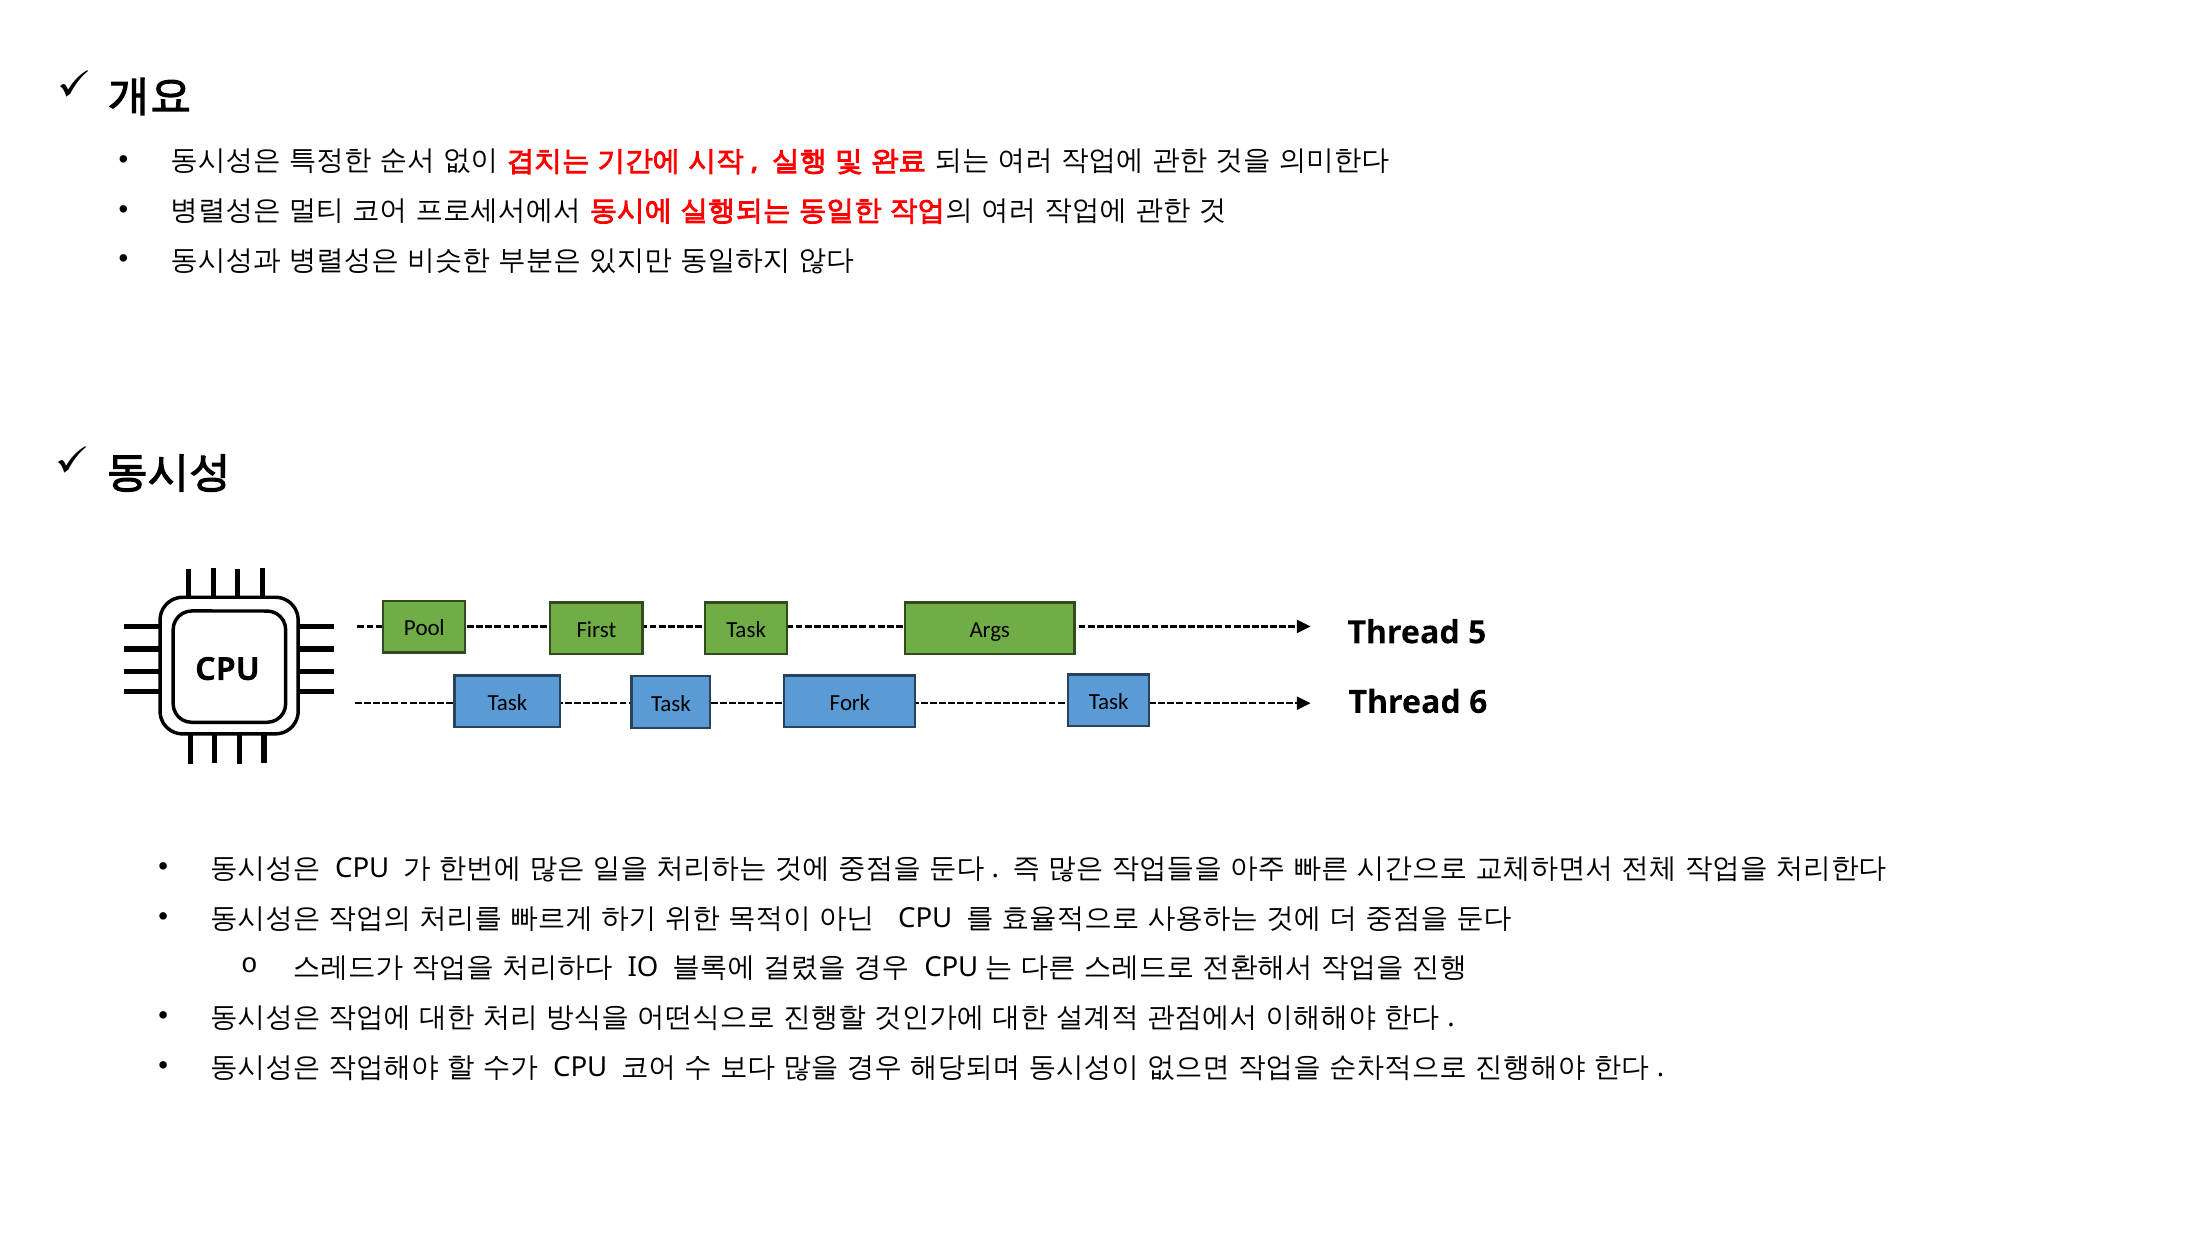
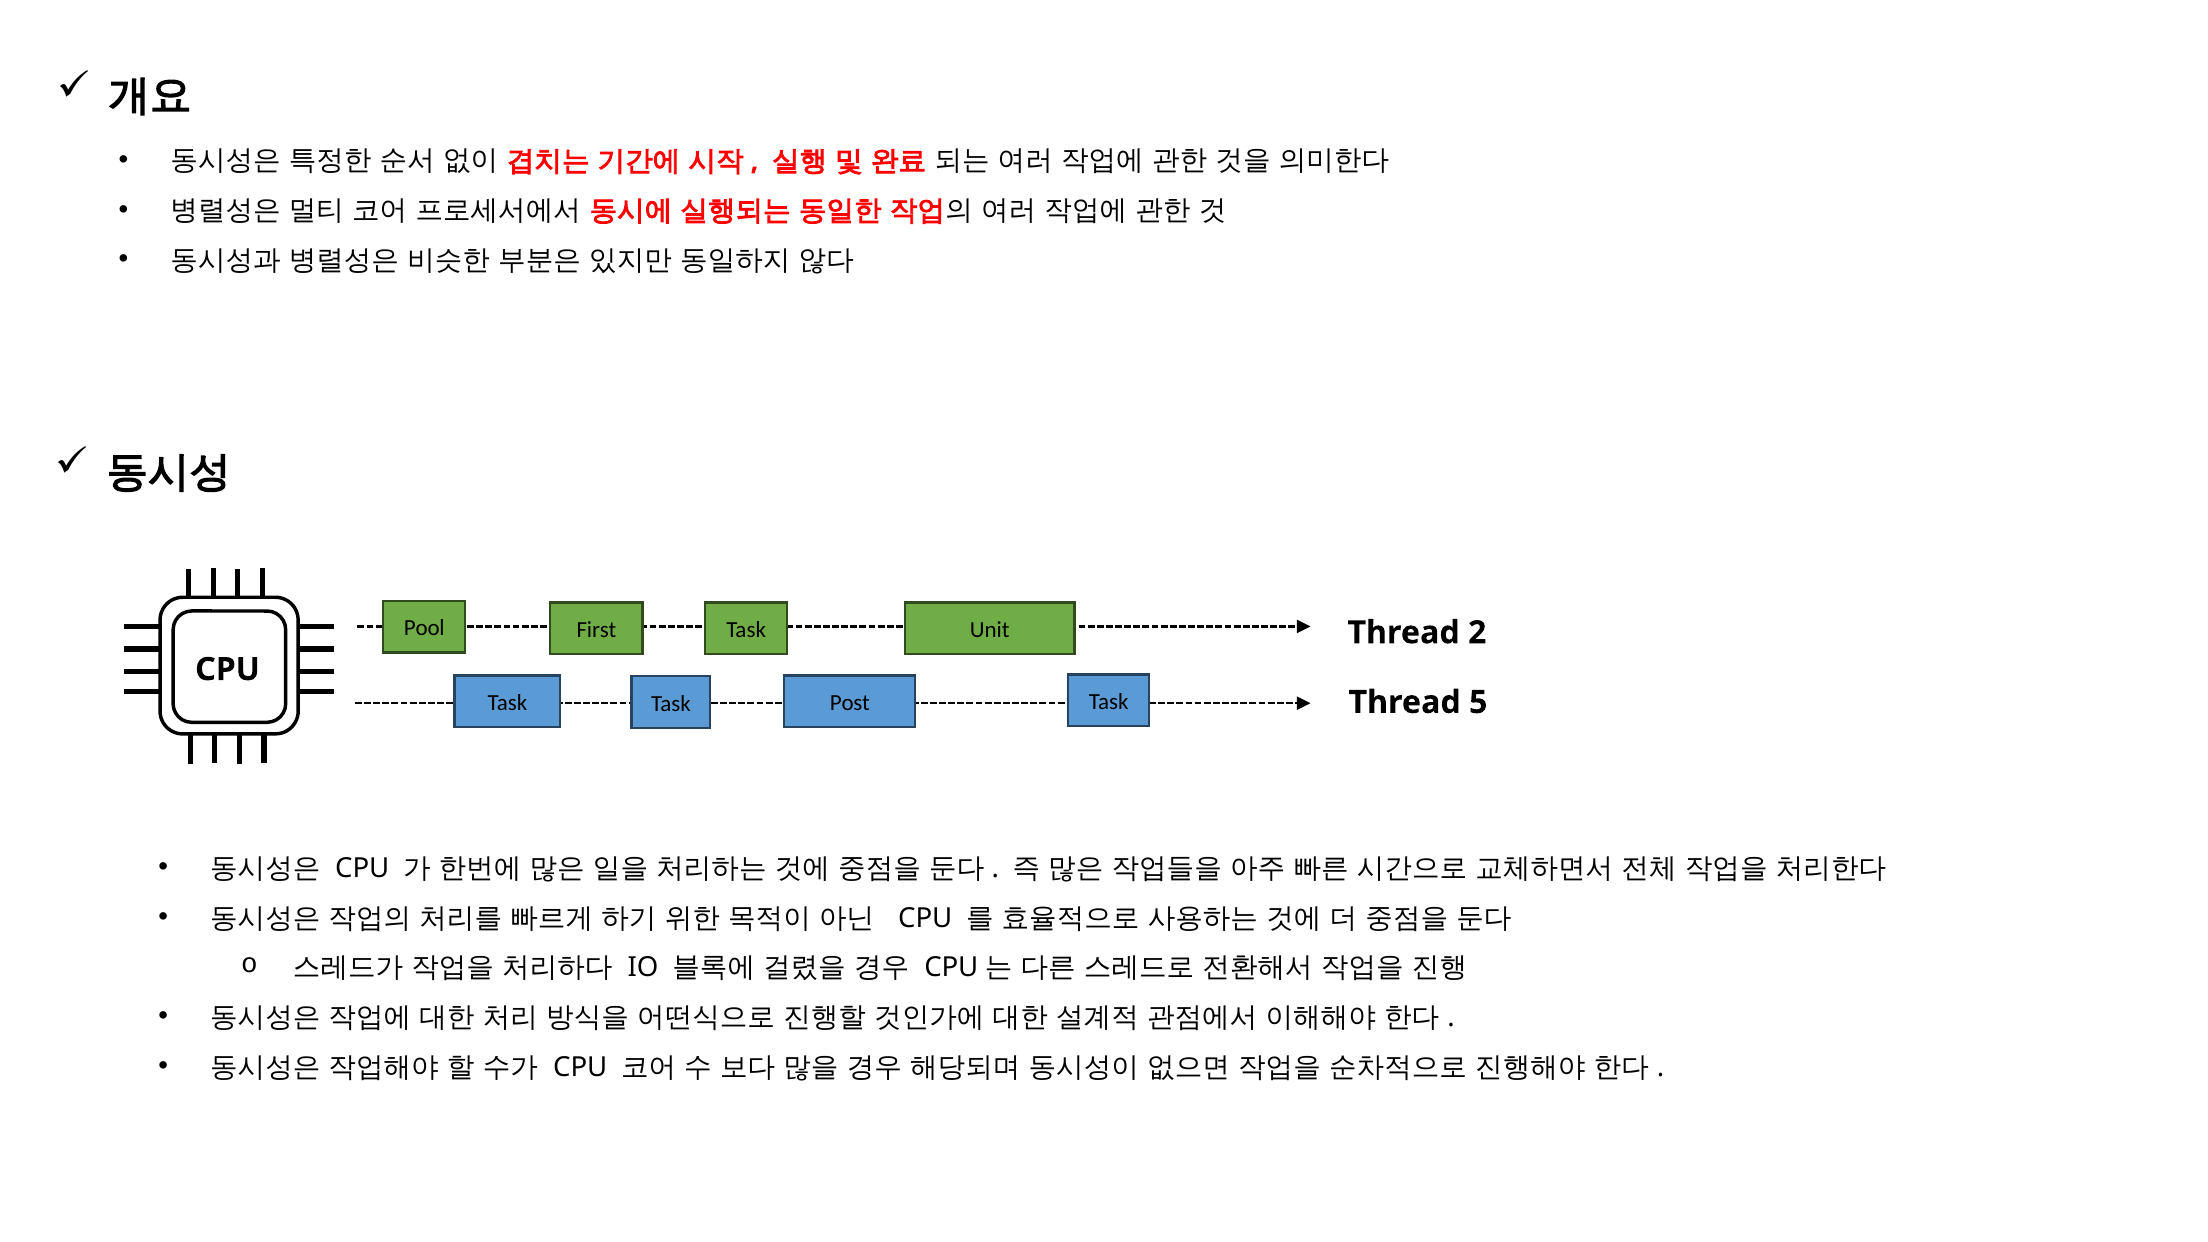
Args: Args -> Unit (990, 630)
5: 5 -> 2 (1477, 633)
Fork: Fork -> Post (850, 703)
6: 6 -> 5 (1478, 702)
